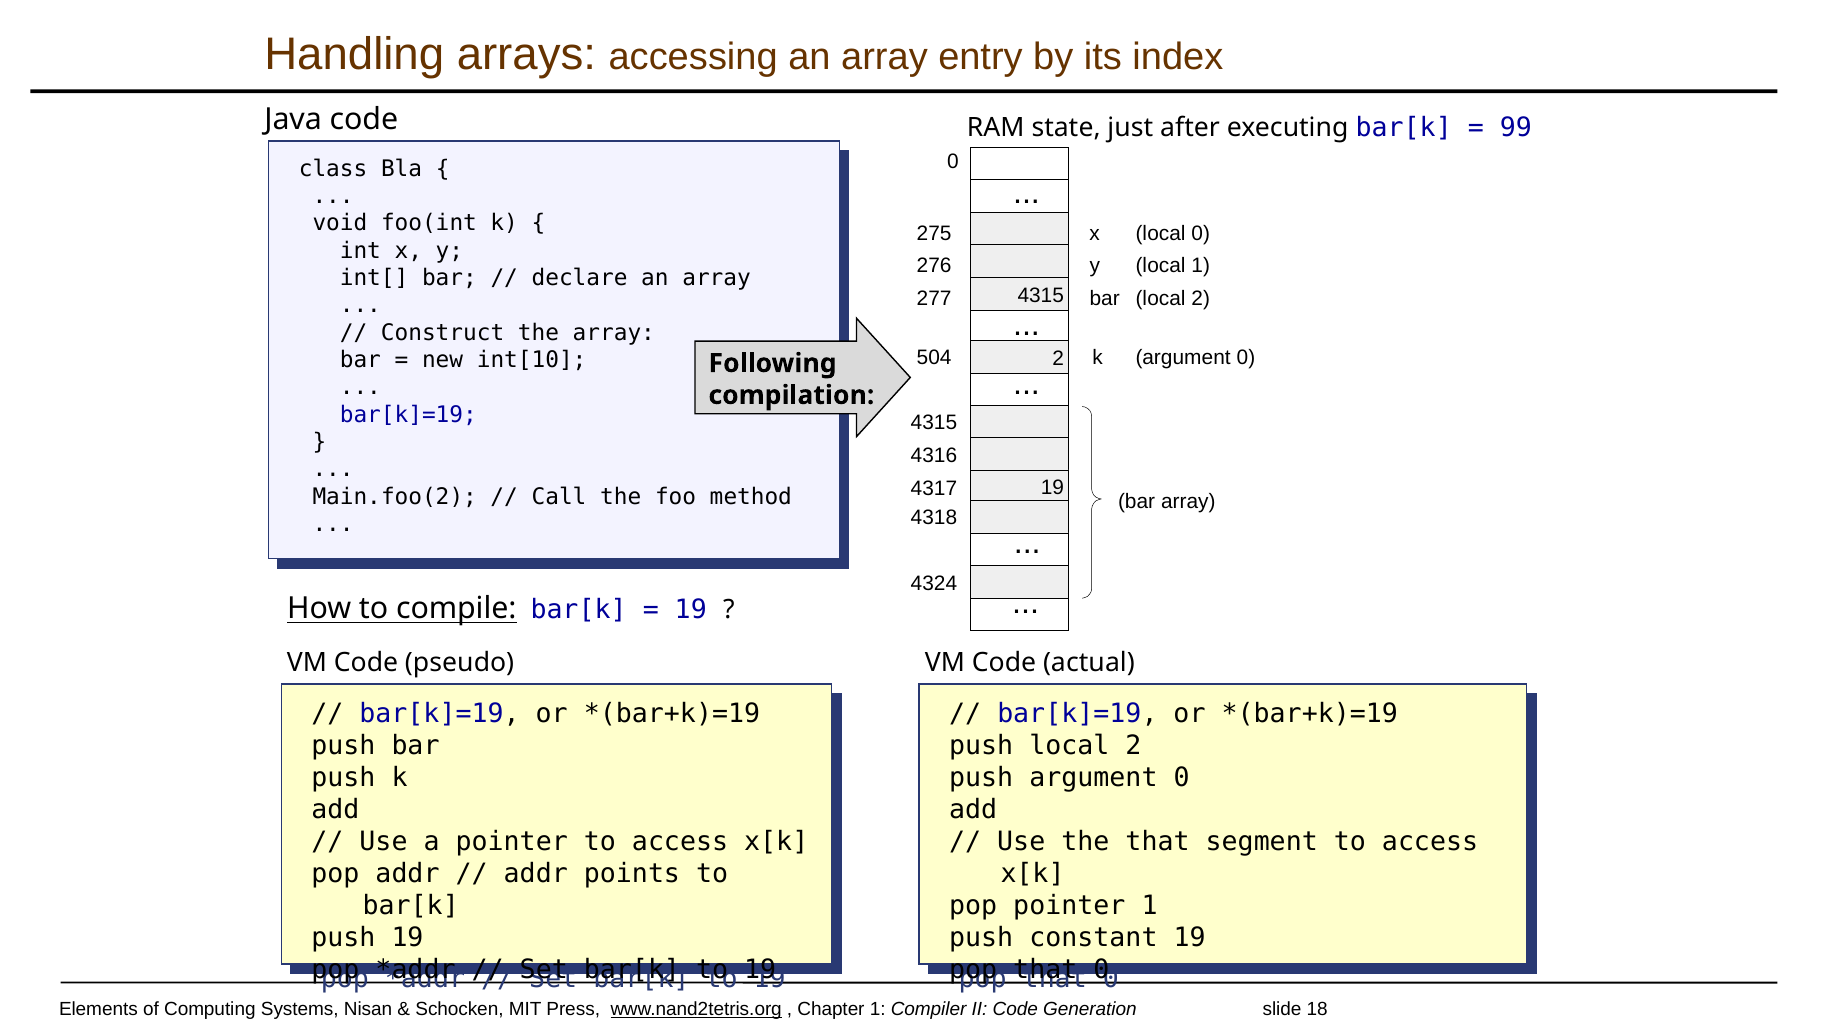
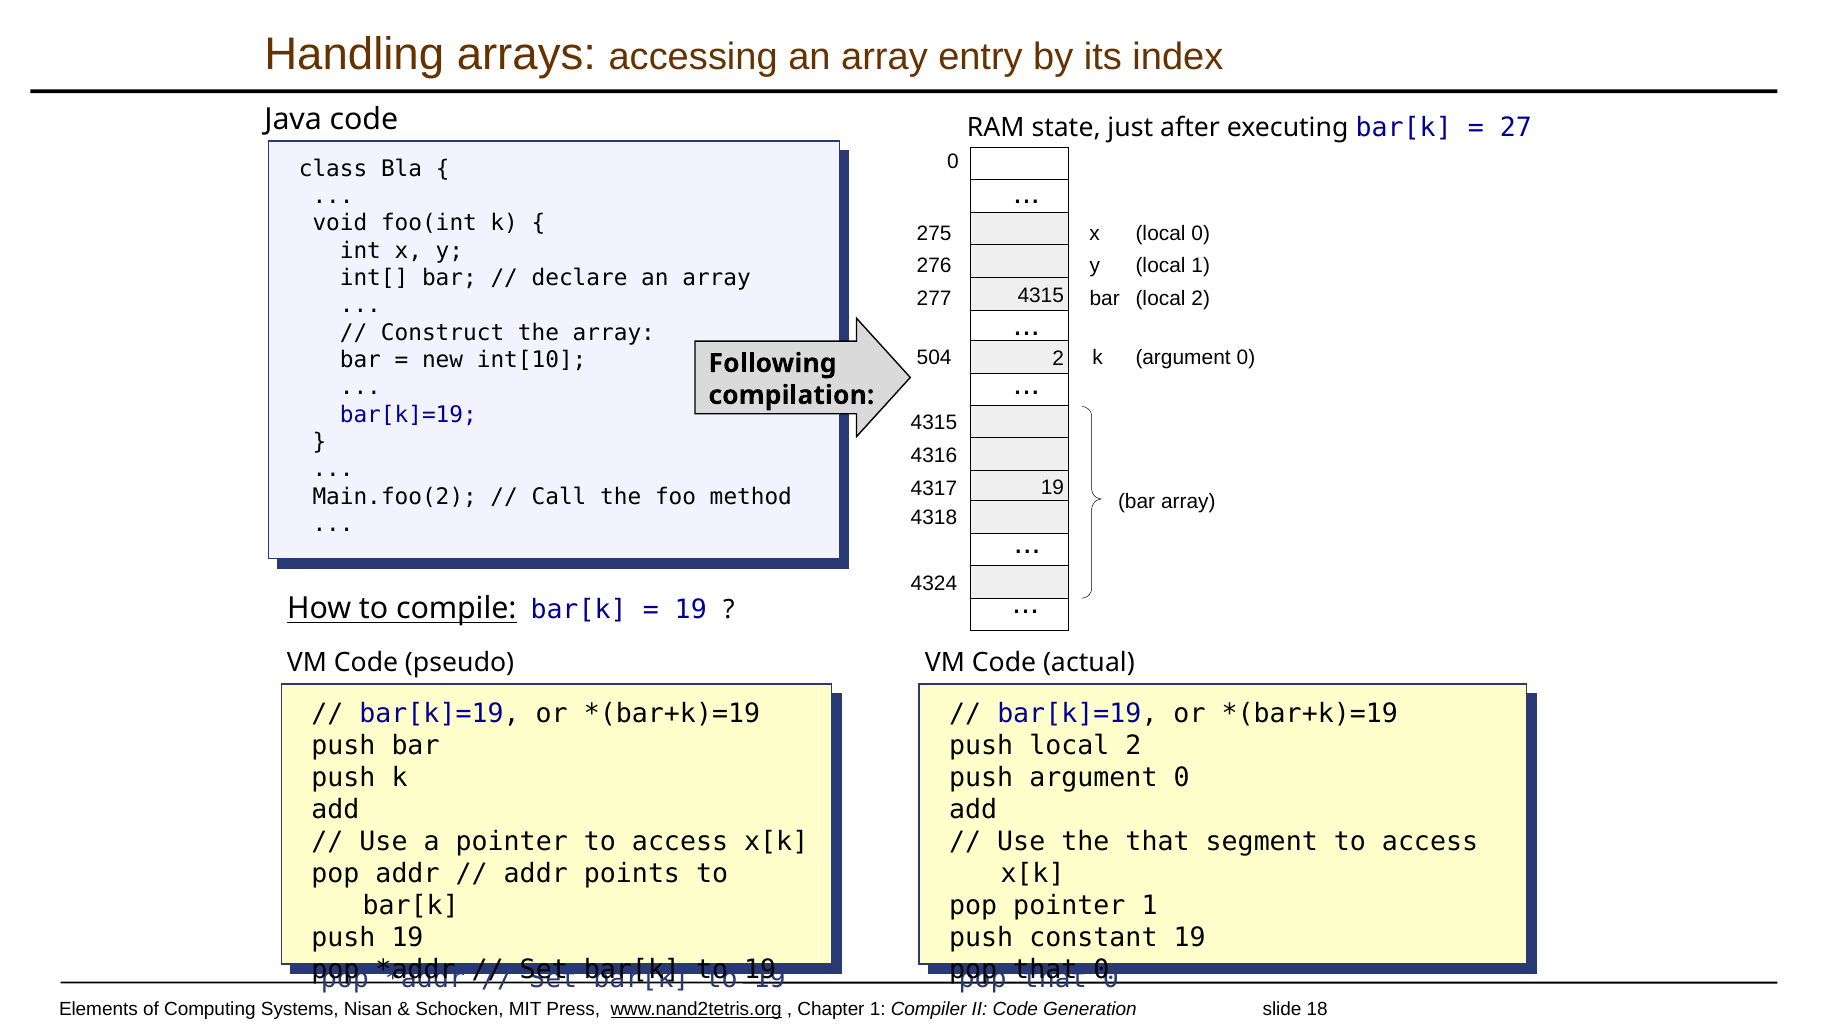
99: 99 -> 27 (1516, 127)
